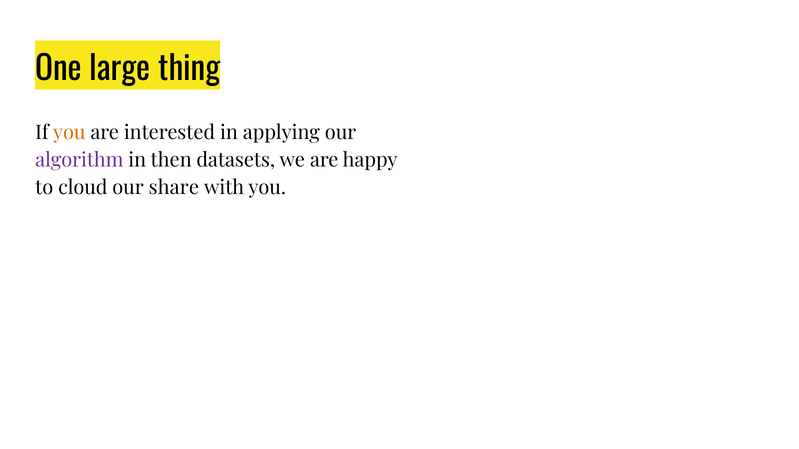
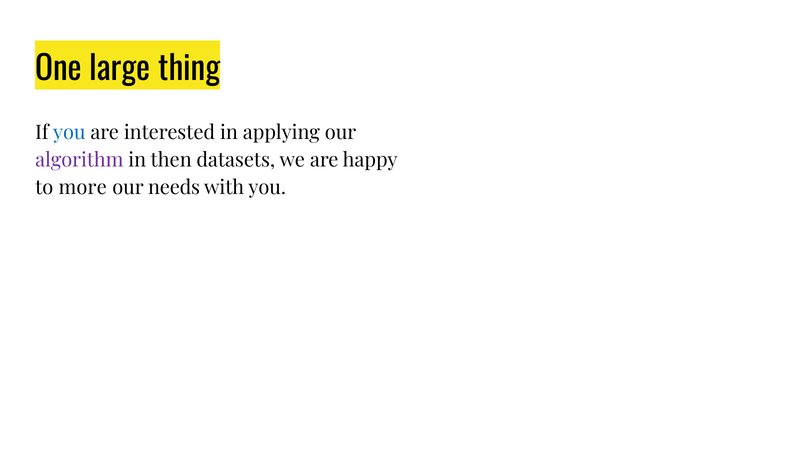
you colour: orange -> blue (69, 133)
cloud: cloud -> more (83, 188)
share: share -> needs (174, 188)
